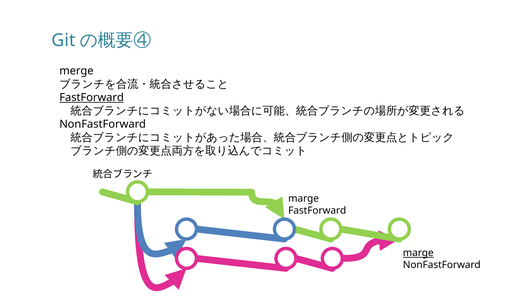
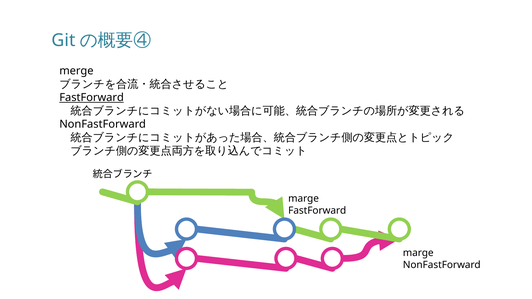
marge underline: present -> none (418, 253)
